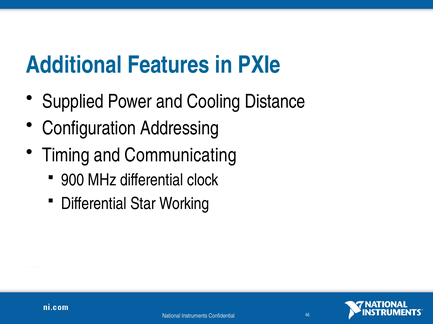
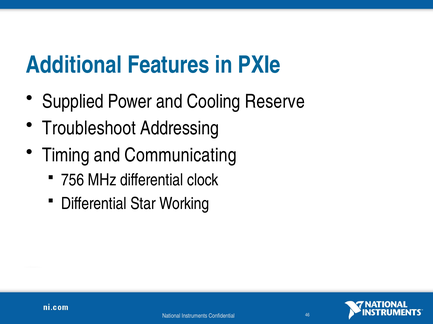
Distance: Distance -> Reserve (275, 102)
Configuration: Configuration -> Troubleshoot (89, 129)
900: 900 -> 756 (73, 180)
